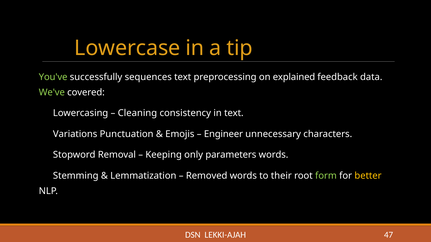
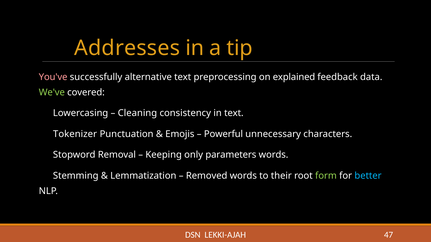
Lowercase: Lowercase -> Addresses (127, 48)
You've colour: light green -> pink (53, 77)
sequences: sequences -> alternative (148, 77)
Variations: Variations -> Tokenizer (75, 134)
Engineer: Engineer -> Powerful (223, 134)
better colour: yellow -> light blue (368, 176)
